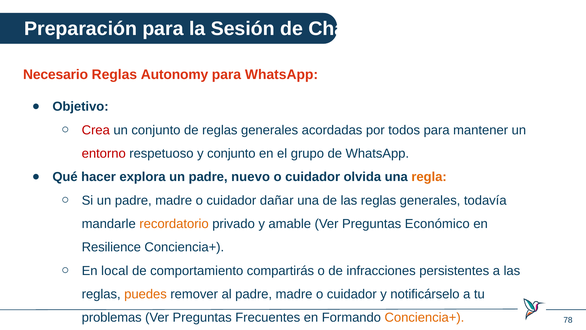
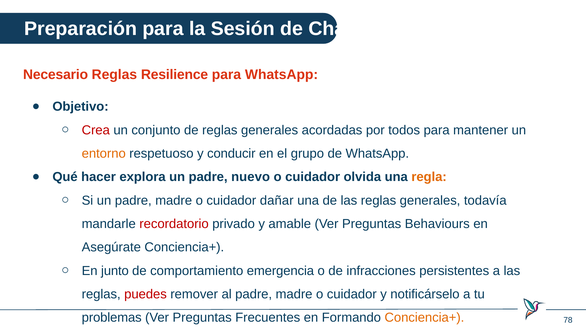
Autonomy: Autonomy -> Resilience (175, 74)
entorno colour: red -> orange (104, 153)
y conjunto: conjunto -> conducir (231, 153)
recordatorio colour: orange -> red (174, 224)
Económico: Económico -> Behaviours (437, 224)
Resilience: Resilience -> Asegúrate (111, 247)
local: local -> junto (115, 270)
compartirás: compartirás -> emergencia (280, 270)
puedes colour: orange -> red (146, 294)
